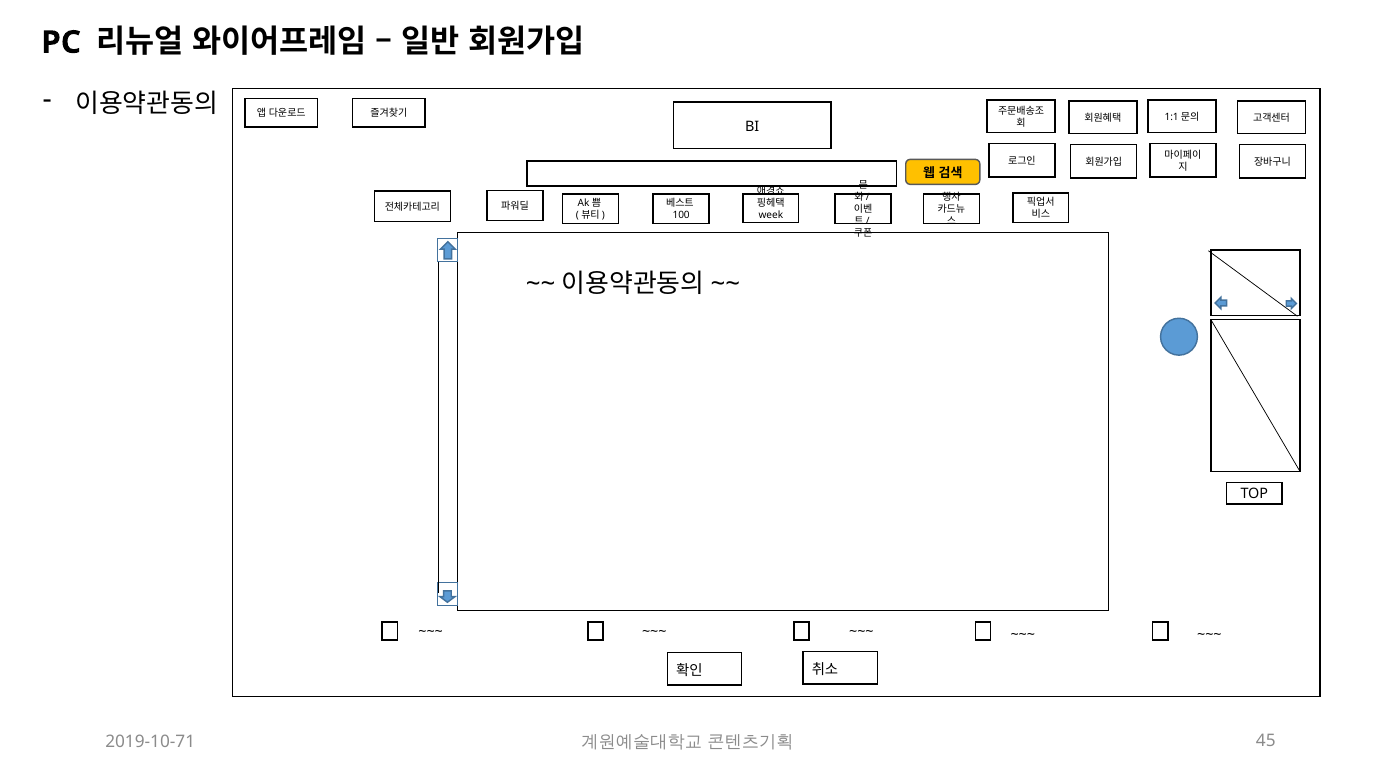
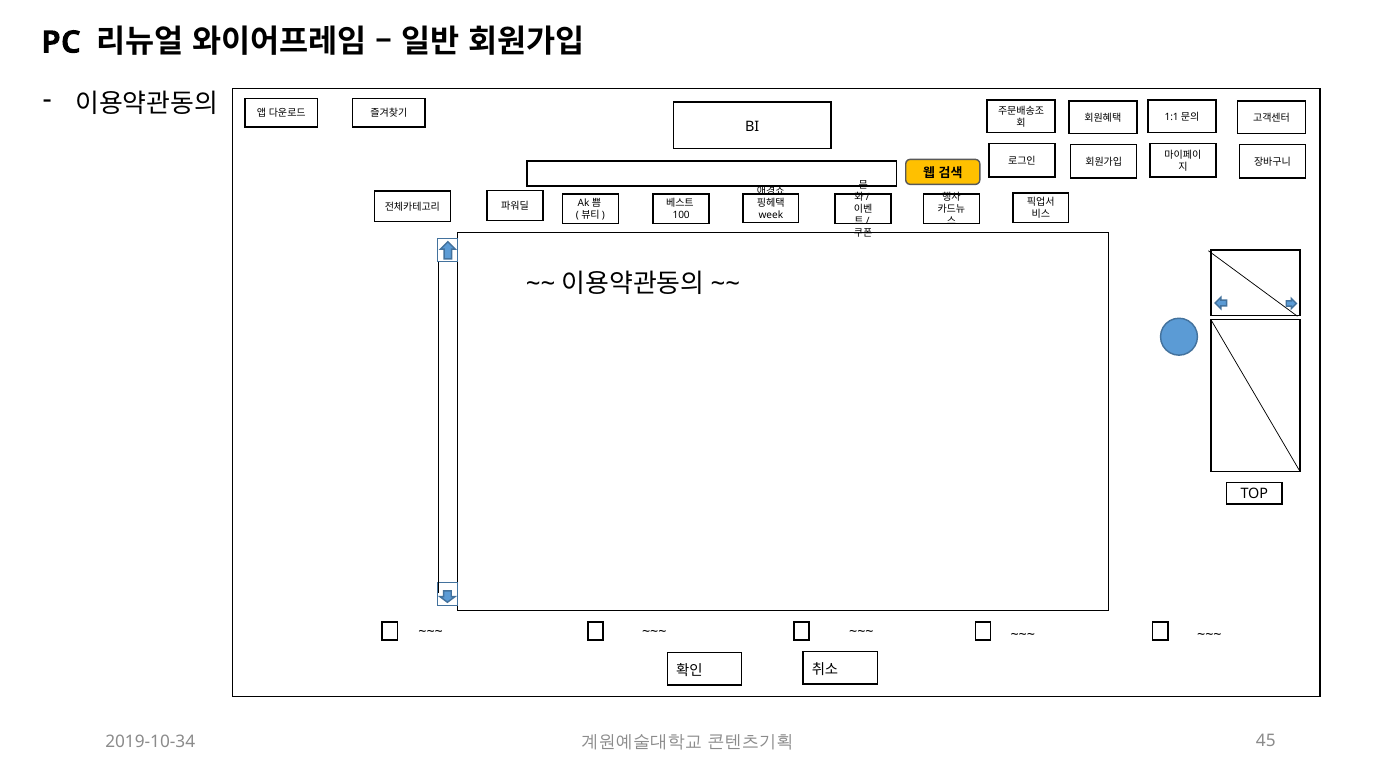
2019-10-71: 2019-10-71 -> 2019-10-34 (150, 742)
